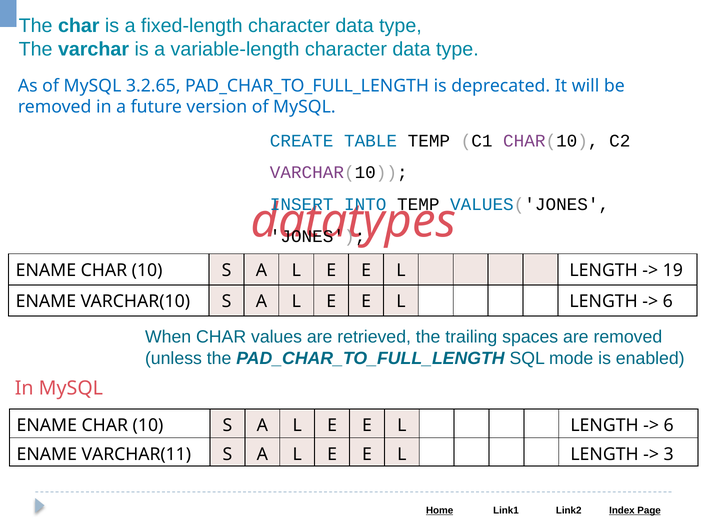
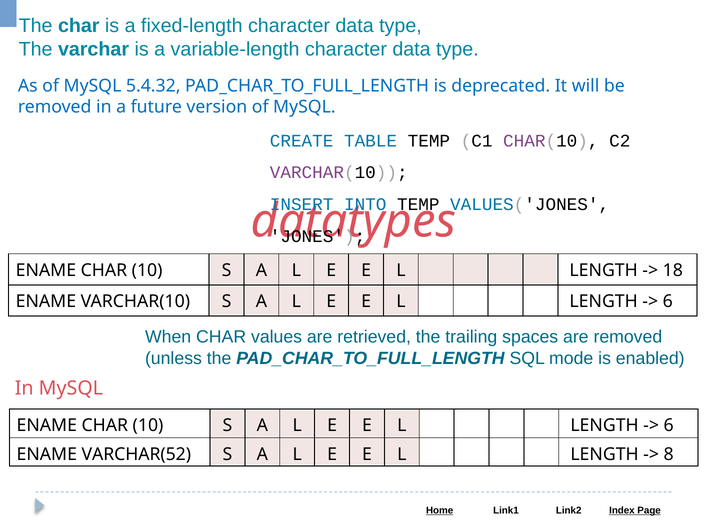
3.2.65: 3.2.65 -> 5.4.32 (153, 86)
19: 19 -> 18 (673, 270)
VARCHAR(11: VARCHAR(11 -> VARCHAR(52 (136, 454)
3: 3 -> 8 (669, 454)
